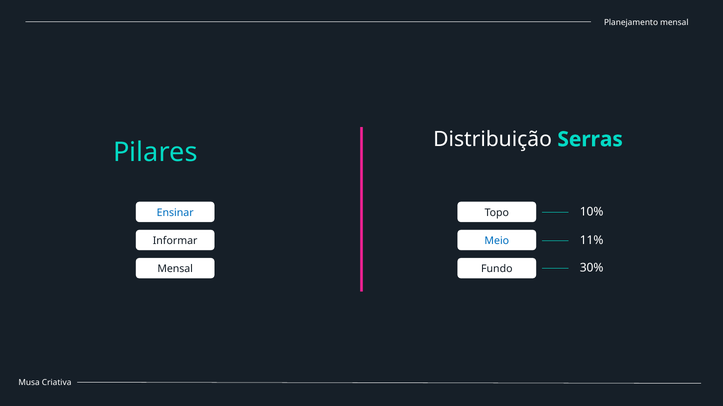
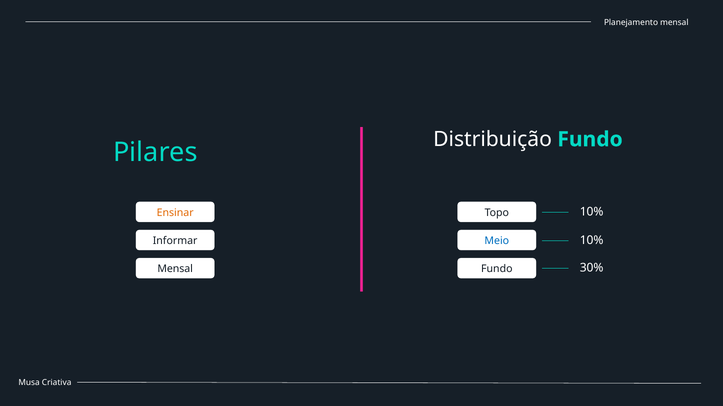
Distribuição Serras: Serras -> Fundo (590, 140)
Ensinar colour: blue -> orange (175, 213)
11%: 11% -> 10% (592, 241)
